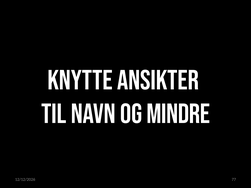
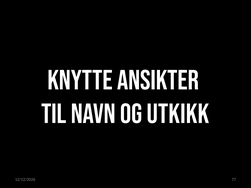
MINDRE: MINDRE -> UTKIKK (178, 114)
